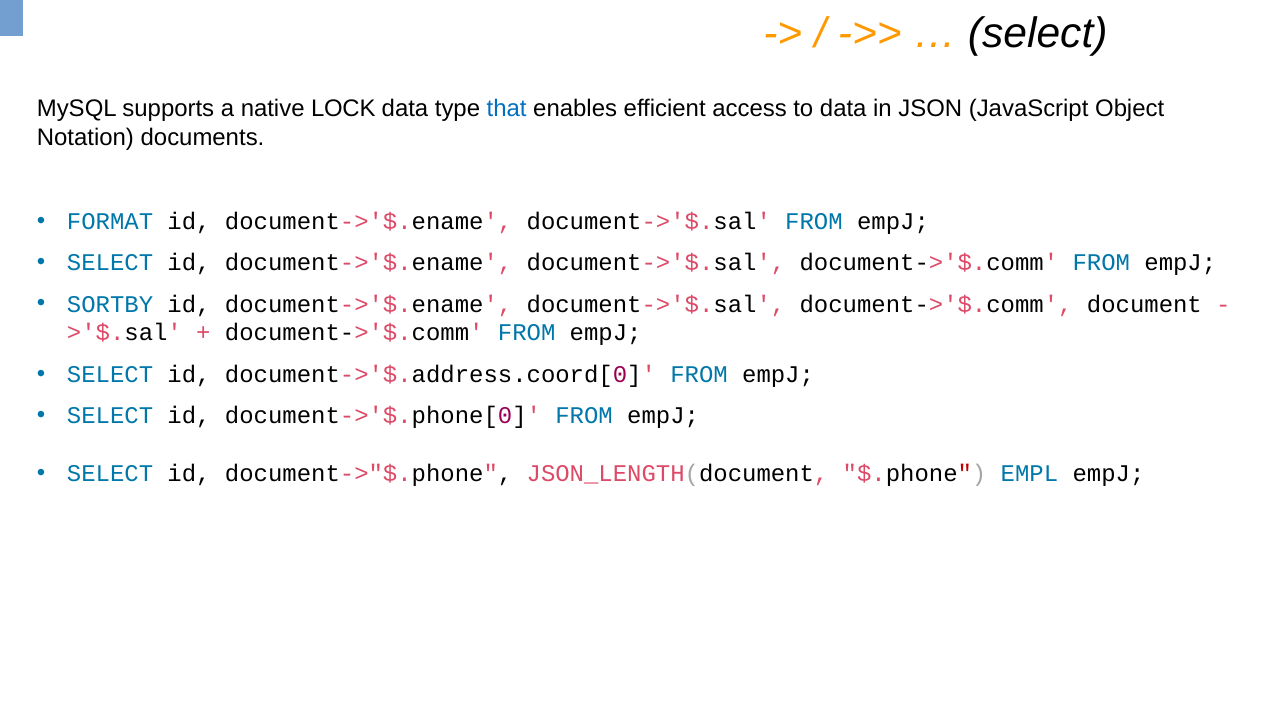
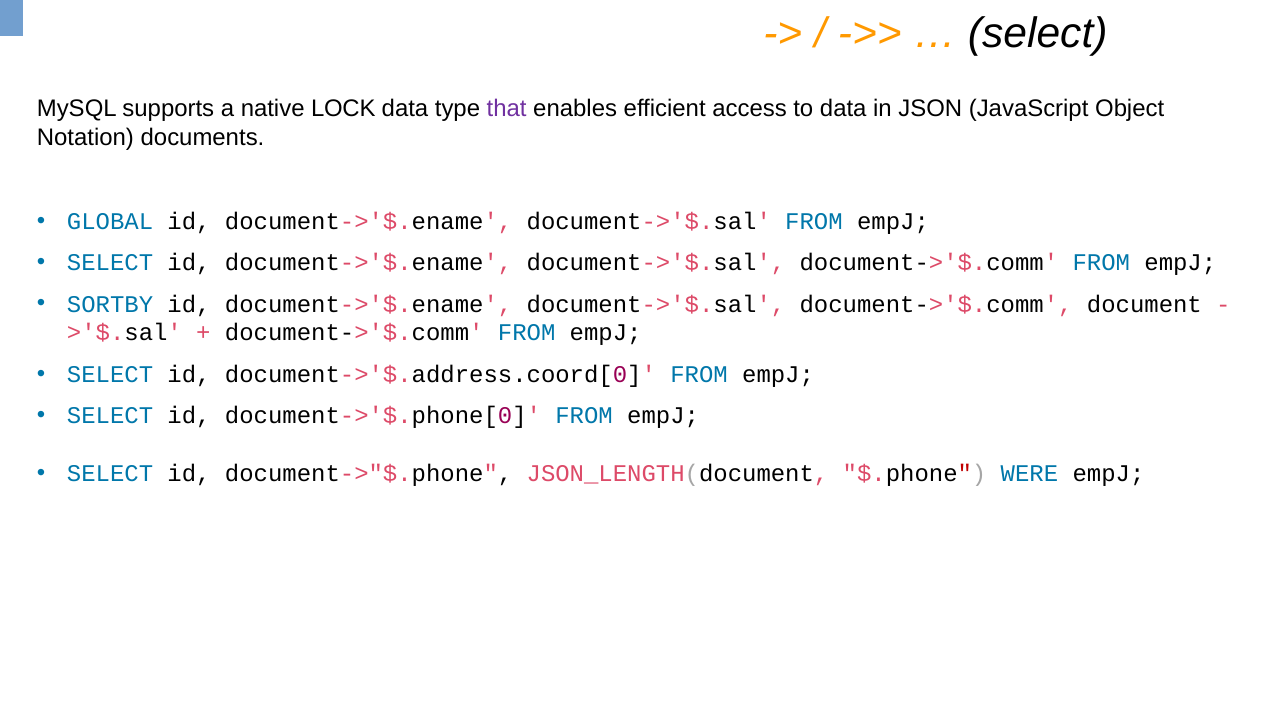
that colour: blue -> purple (507, 108)
FORMAT: FORMAT -> GLOBAL (110, 222)
EMPL: EMPL -> WERE (1029, 474)
